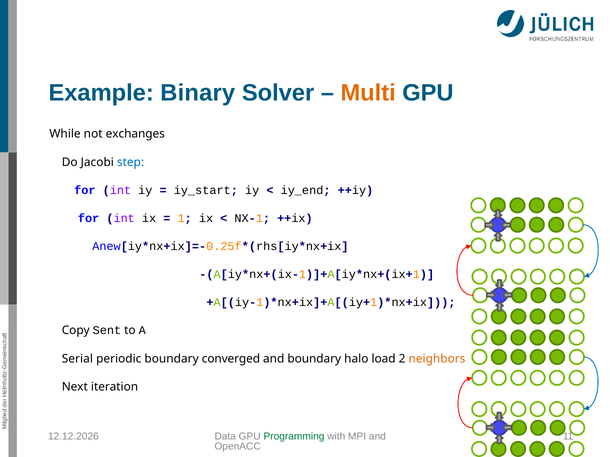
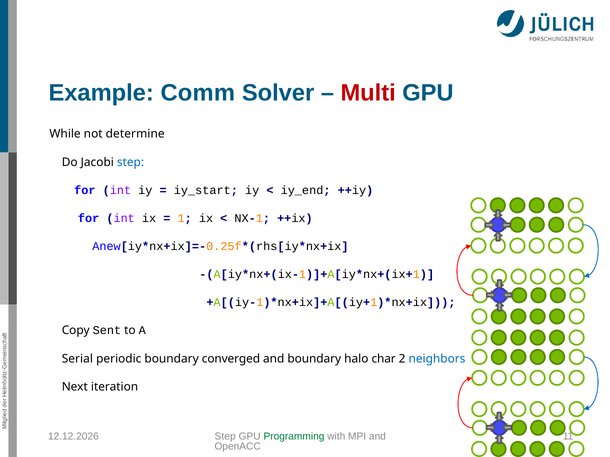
Binary: Binary -> Comm (198, 93)
Multi colour: orange -> red (368, 93)
exchanges: exchanges -> determine (135, 134)
load: load -> char (384, 359)
neighbors colour: orange -> blue (437, 359)
Data: Data -> Step (225, 437)
